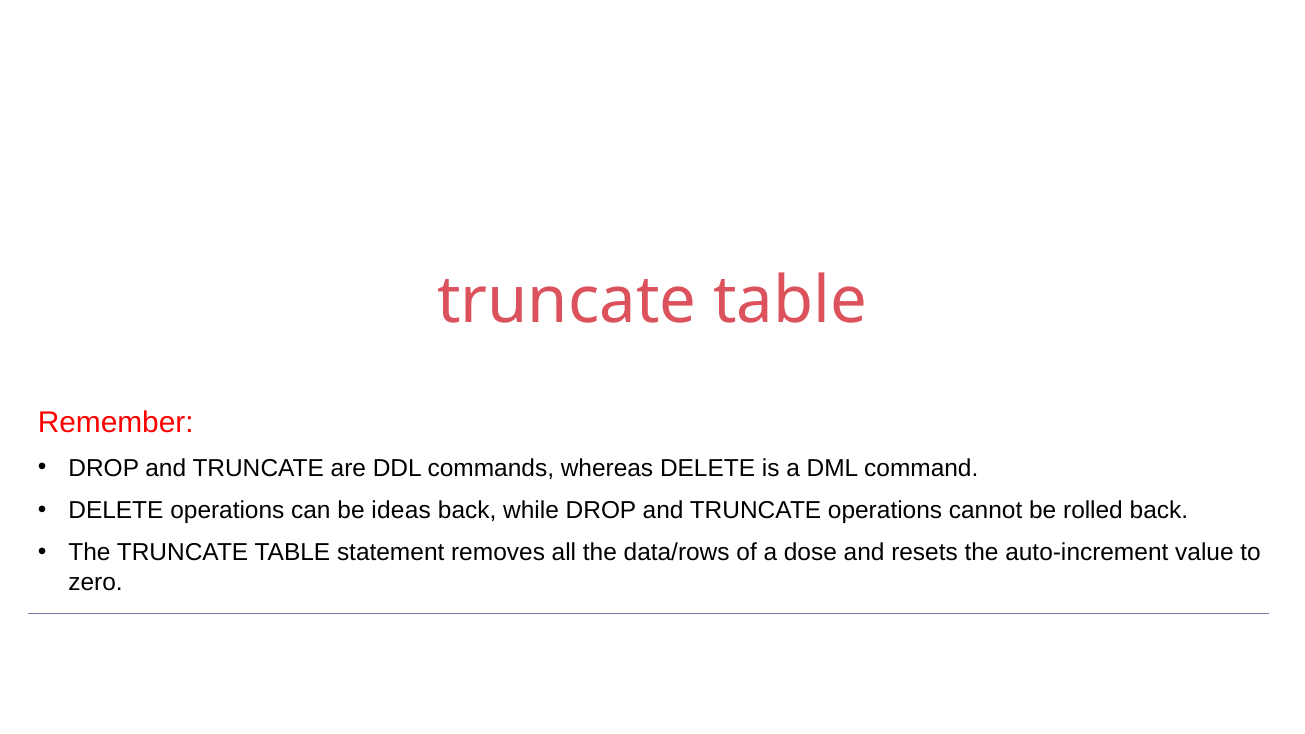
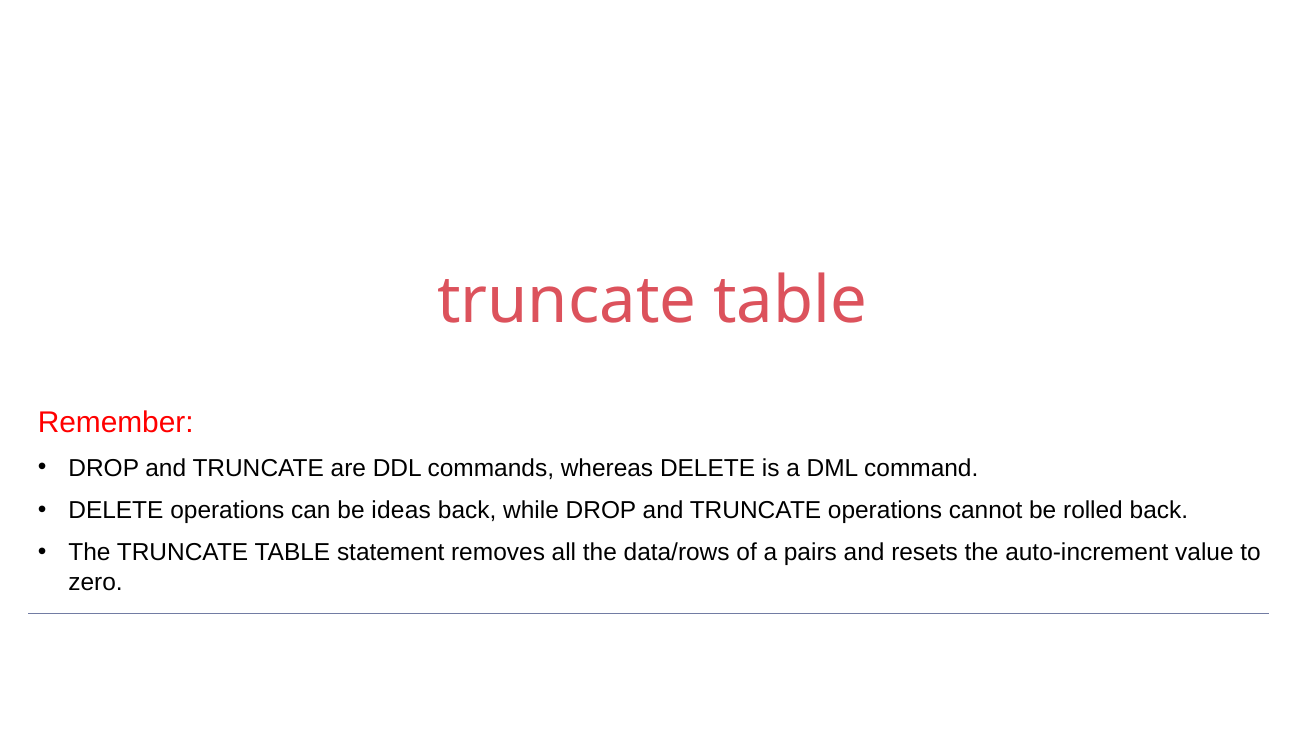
dose: dose -> pairs (810, 553)
